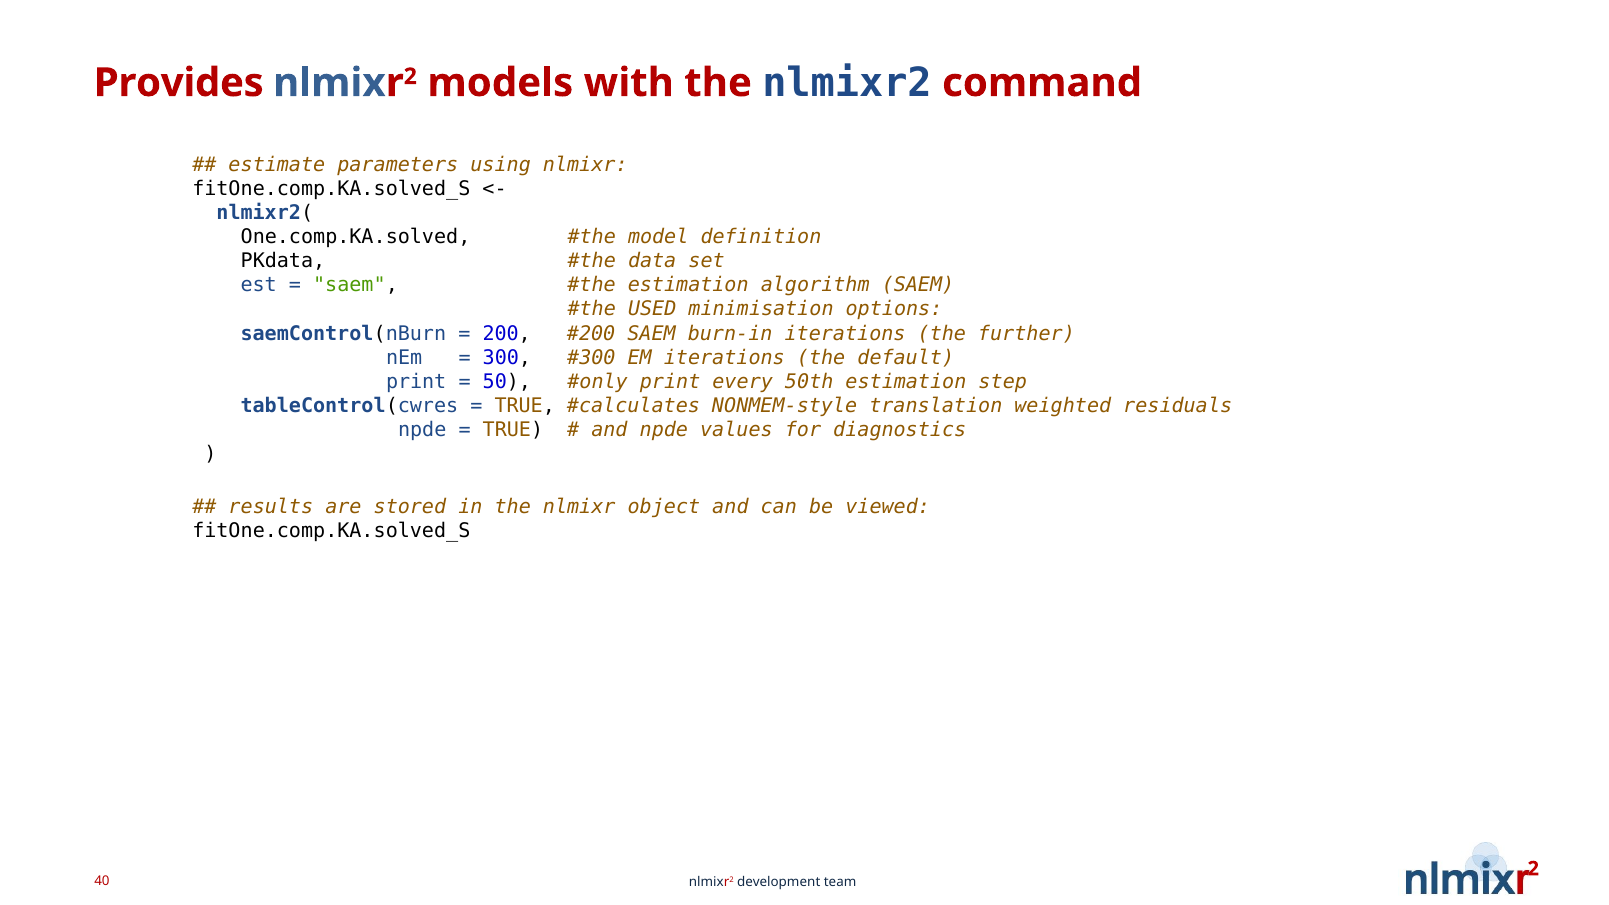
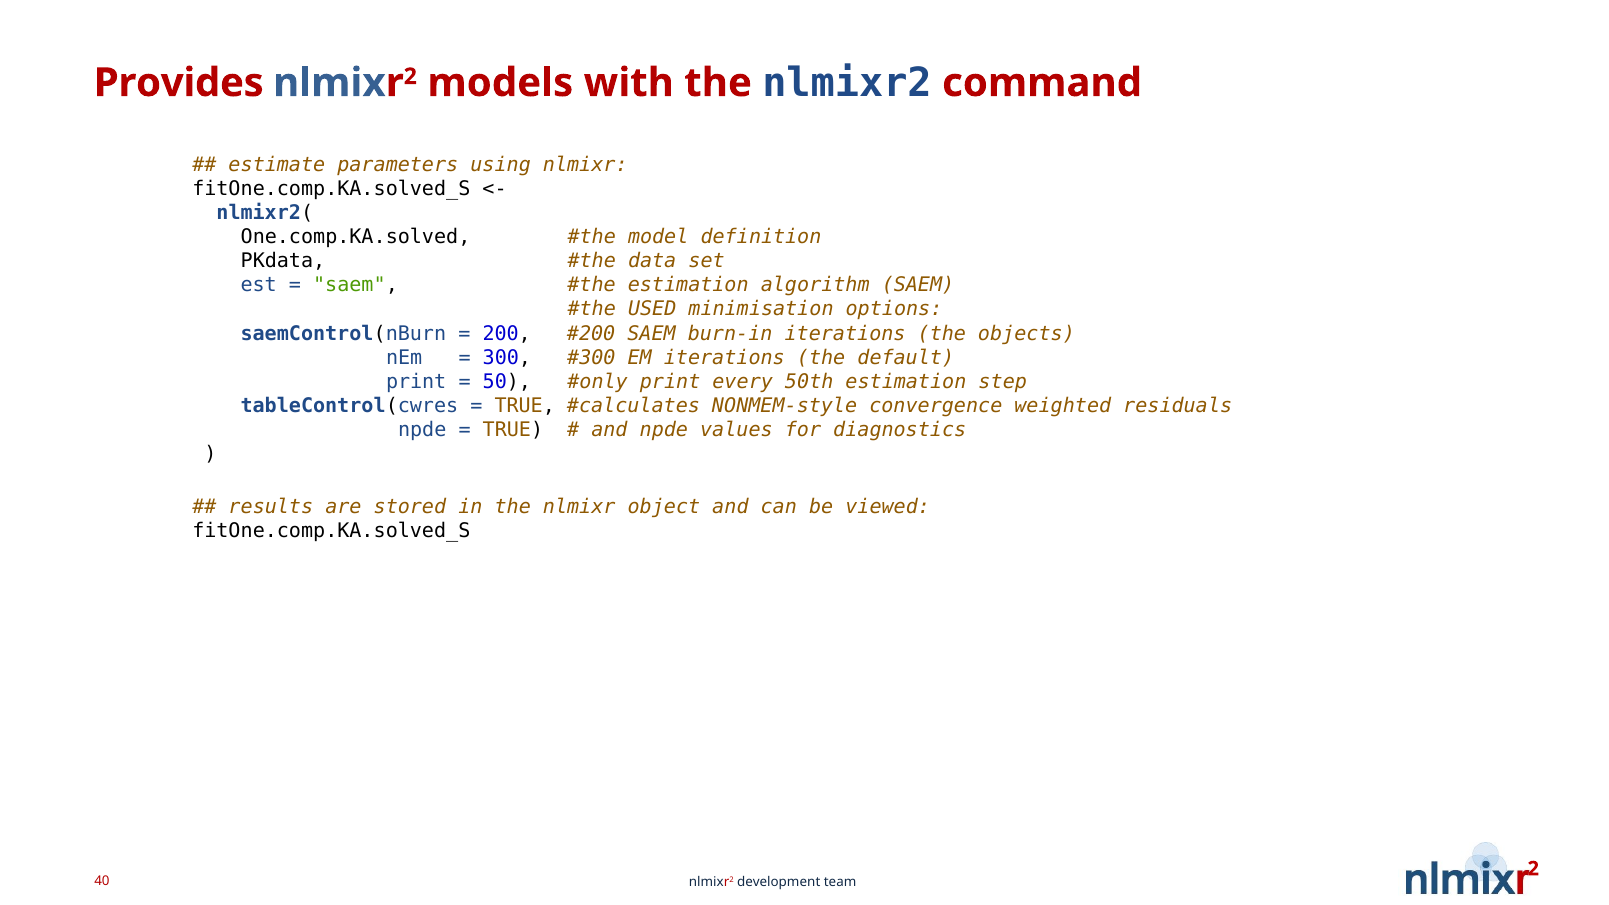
further: further -> objects (1026, 333)
translation: translation -> convergence (936, 406)
